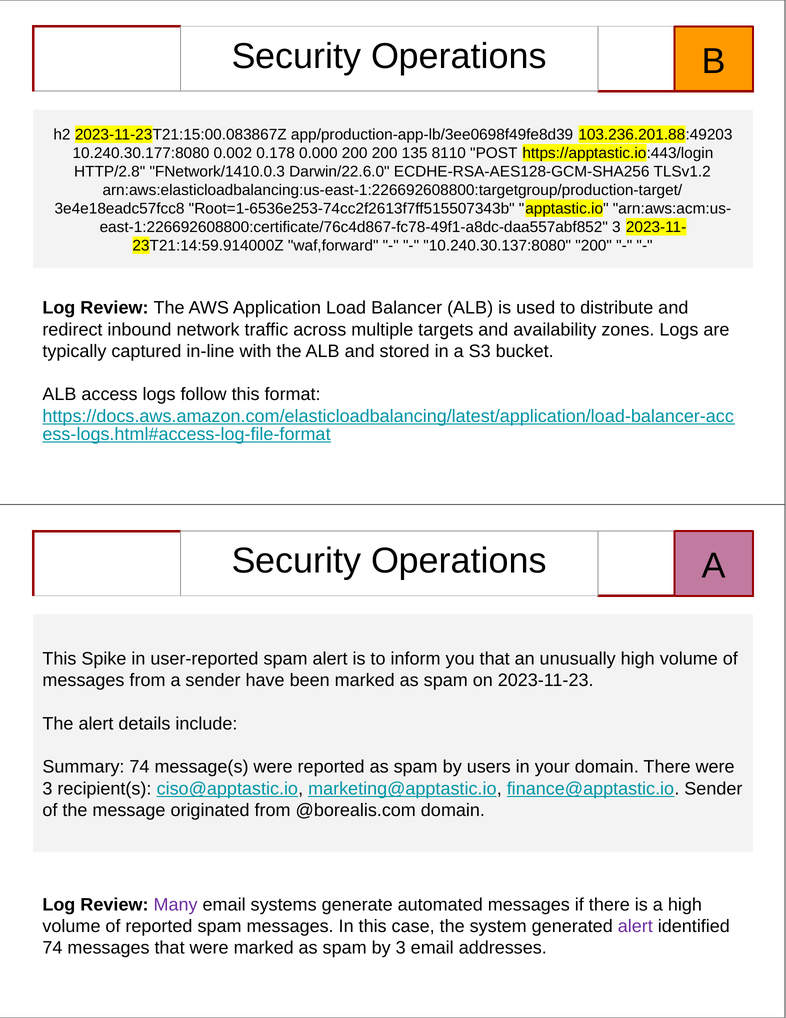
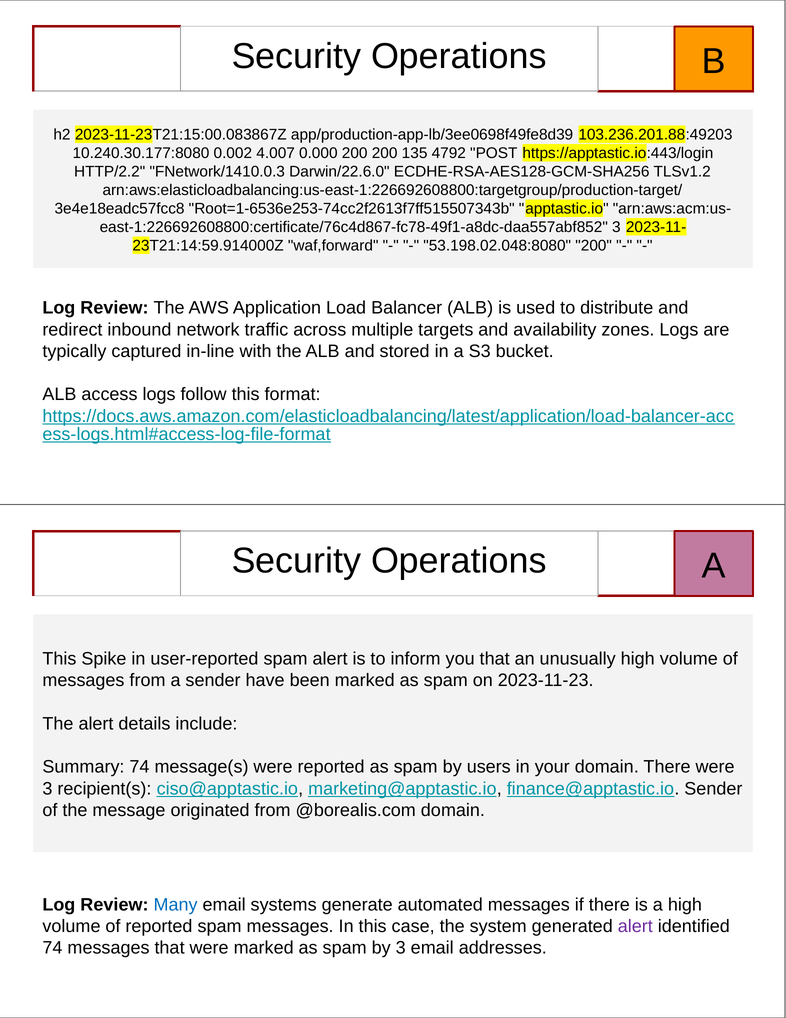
0.178: 0.178 -> 4.007 (276, 153)
8110: 8110 -> 4792 (449, 153)
HTTP/2.8: HTTP/2.8 -> HTTP/2.2 (110, 171)
10.240.30.137:8080: 10.240.30.137:8080 -> 53.198.02.048:8080 (497, 245)
Many colour: purple -> blue (176, 904)
